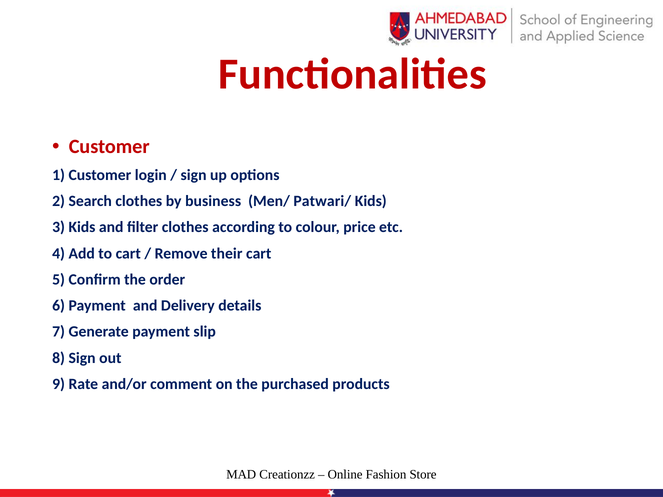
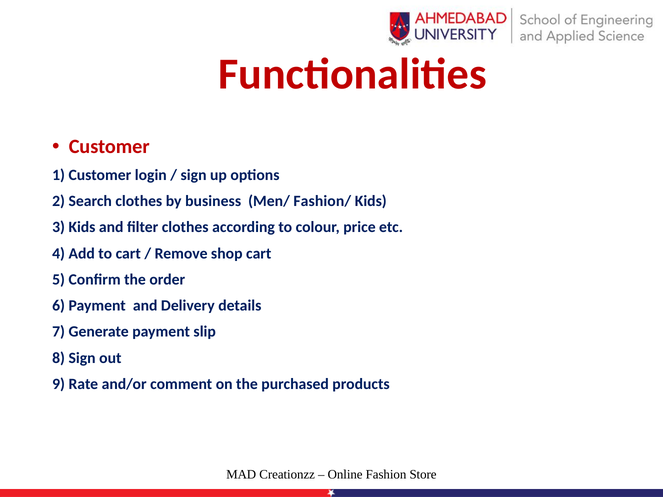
Patwari/: Patwari/ -> Fashion/ (322, 201)
their: their -> shop (227, 254)
